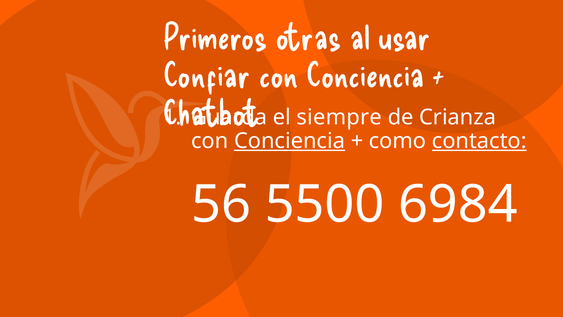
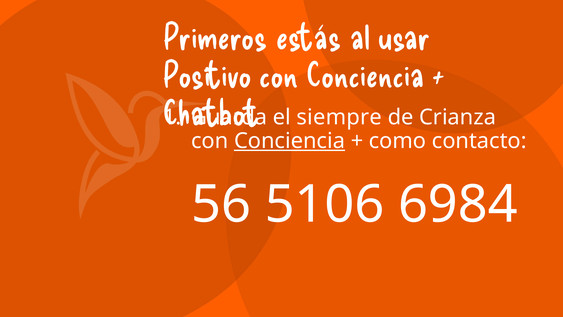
otras: otras -> estás (309, 38)
Confiar: Confiar -> Positivo (207, 76)
contacto underline: present -> none (479, 141)
5500: 5500 -> 5106 (325, 204)
